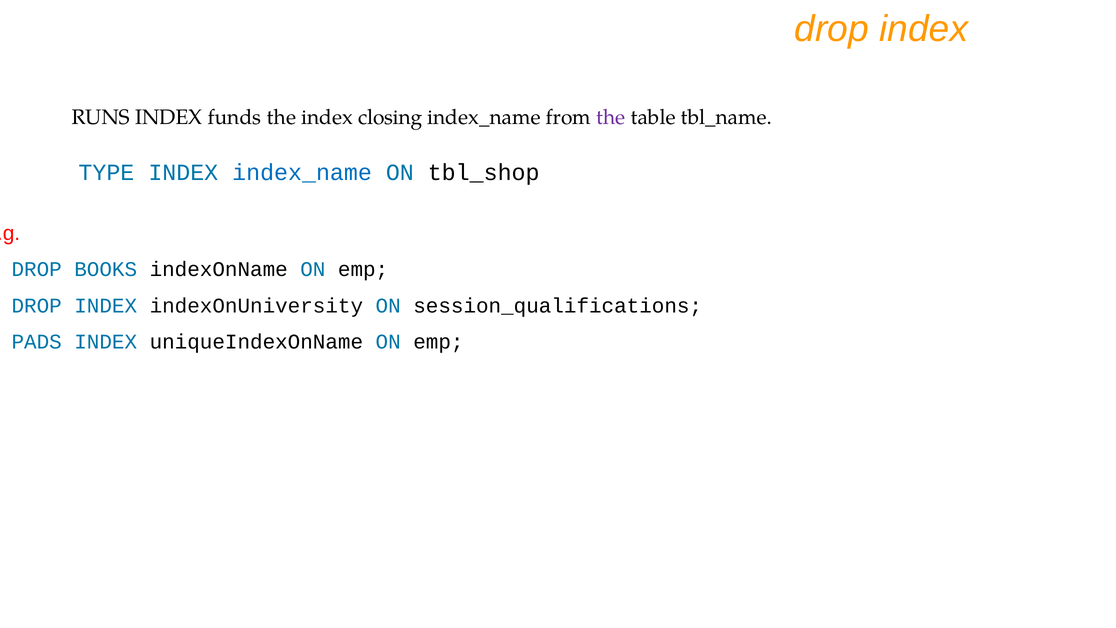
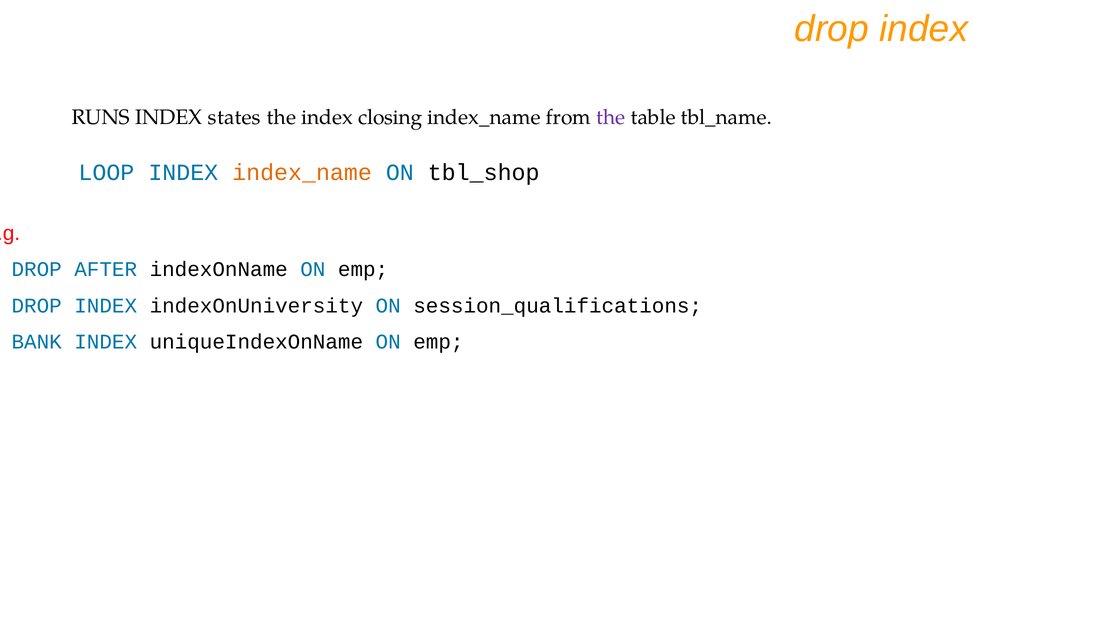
funds: funds -> states (234, 117)
TYPE: TYPE -> LOOP (106, 172)
index_name colour: blue -> orange (302, 172)
BOOKS: BOOKS -> AFTER (106, 269)
PADS: PADS -> BANK (37, 342)
